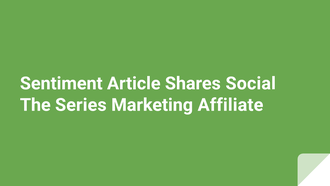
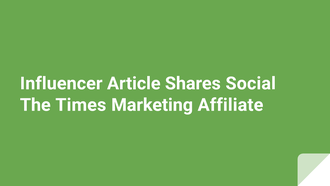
Sentiment: Sentiment -> Influencer (61, 83)
Series: Series -> Times (81, 105)
